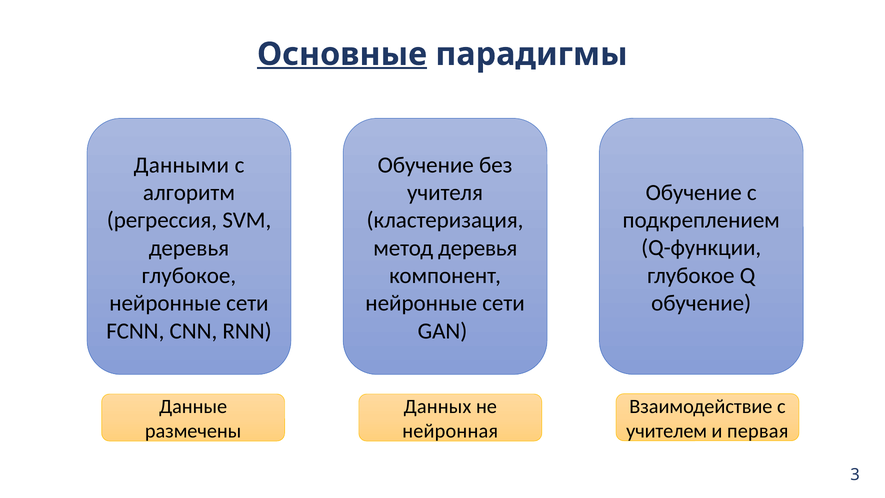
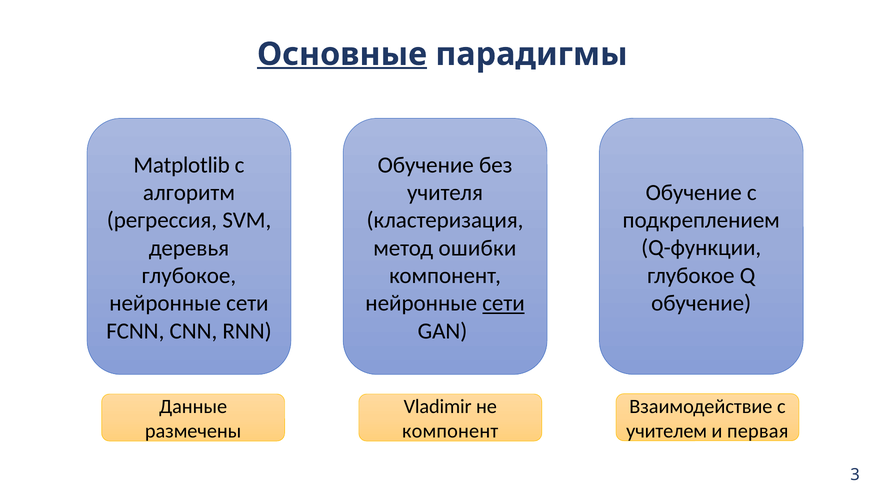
Данными: Данными -> Matplotlib (182, 165)
метод деревья: деревья -> ошибки (477, 248)
сети underline: none -> present (503, 303)
Данных: Данных -> Vladimir (438, 407)
нейронная: нейронная -> компонент (450, 431)
